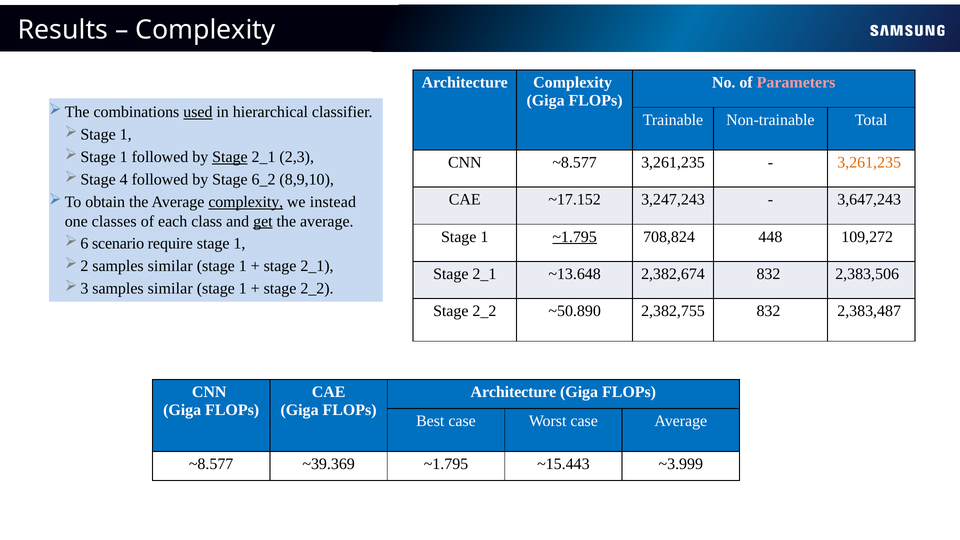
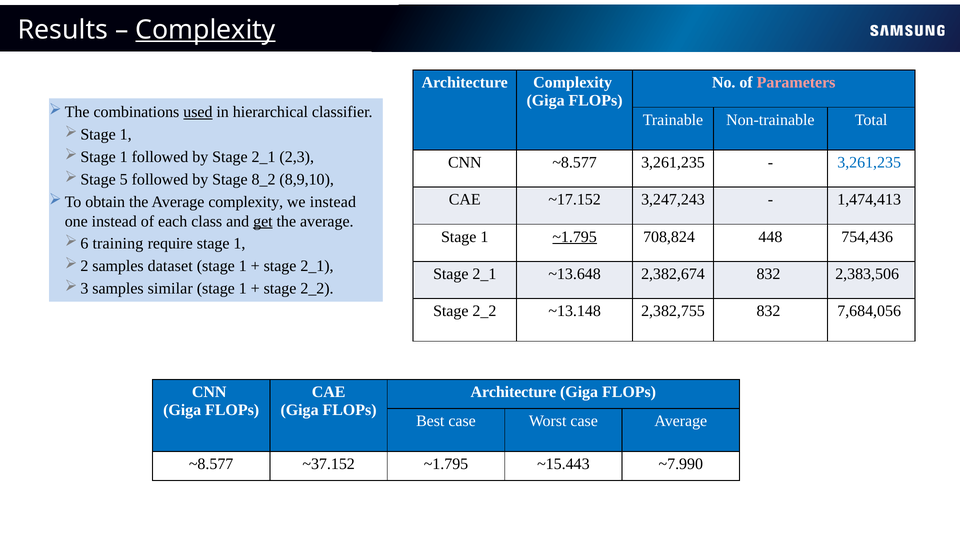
Complexity underline: none -> present (205, 30)
Stage underline: present -> none (230, 157)
3,261,235 colour: orange -> blue (869, 163)
4: 4 -> 5 (124, 180)
6_2: 6_2 -> 8_2 (264, 180)
3,647,243: 3,647,243 -> 1,474,413 (869, 200)
complexity underline: present -> none (246, 202)
one classes: classes -> instead (114, 221)
109,272: 109,272 -> 754,436 (867, 237)
scenario: scenario -> training (118, 244)
similar: similar -> dataset (170, 266)
~50.890: ~50.890 -> ~13.148 (575, 311)
2,383,487: 2,383,487 -> 7,684,056 (869, 311)
~39.369: ~39.369 -> ~37.152 (329, 464)
~3.999: ~3.999 -> ~7.990 (681, 464)
